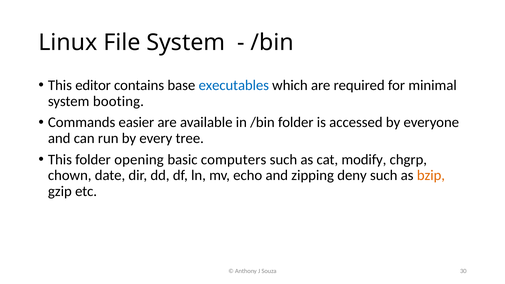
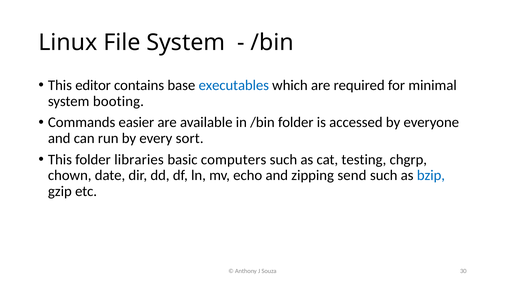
tree: tree -> sort (190, 138)
opening: opening -> libraries (139, 160)
modify: modify -> testing (364, 160)
deny: deny -> send (352, 175)
bzip colour: orange -> blue (431, 175)
